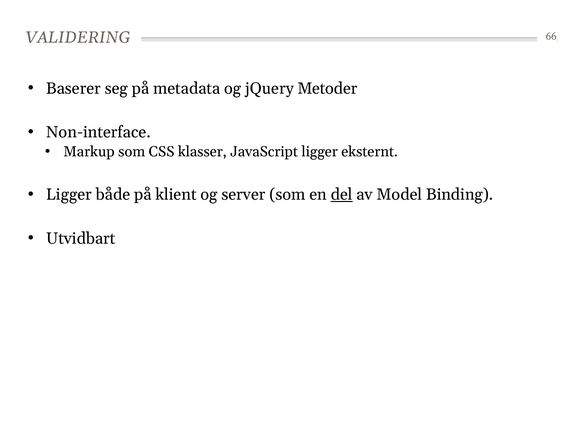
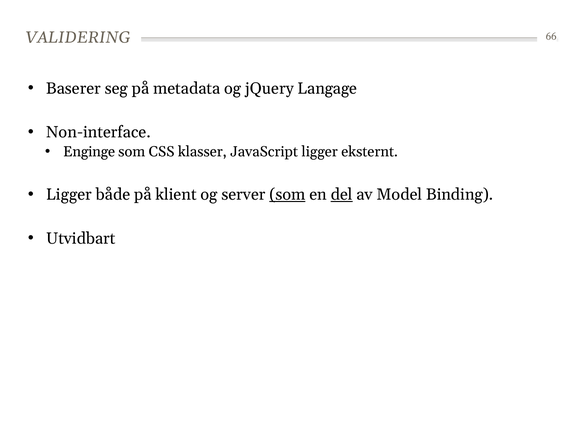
Metoder: Metoder -> Langage (327, 89)
Markup: Markup -> Enginge (89, 152)
som underline: none -> present (287, 195)
